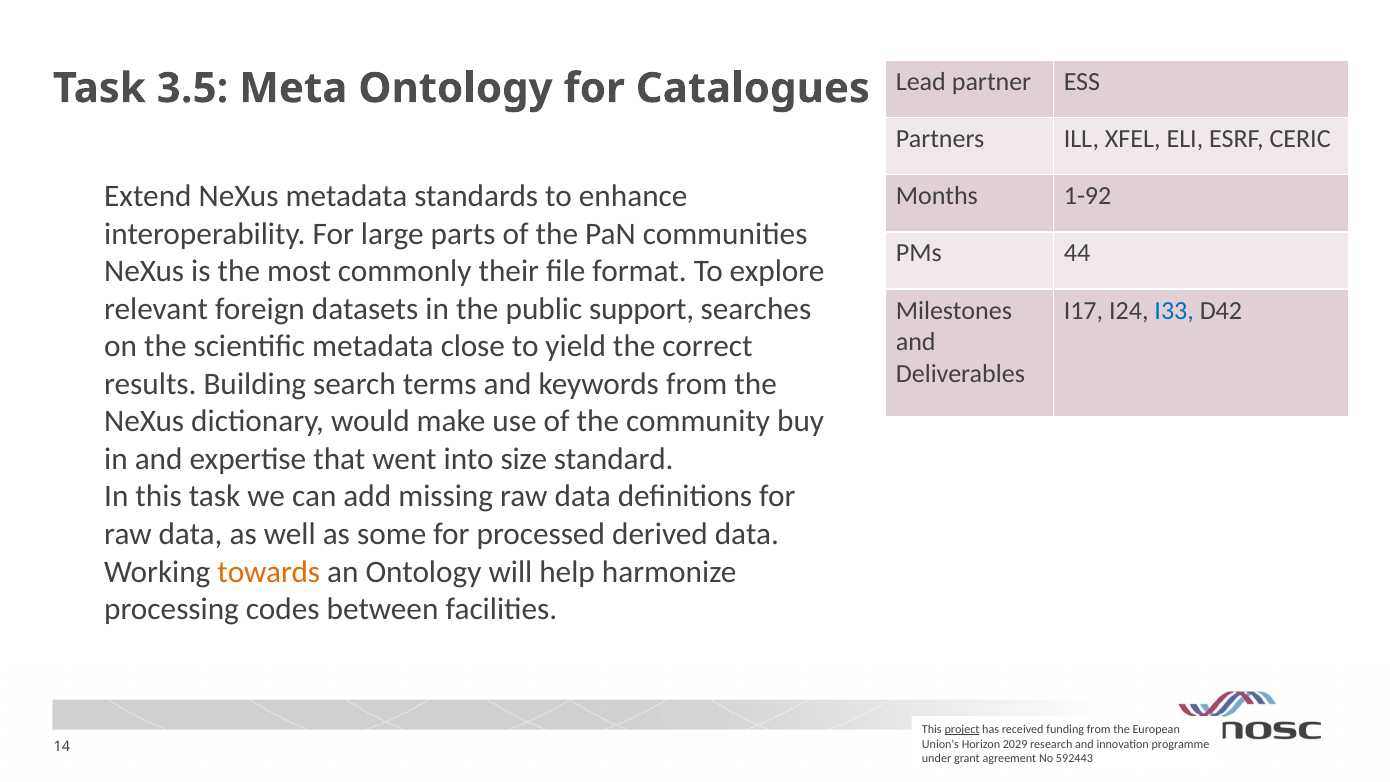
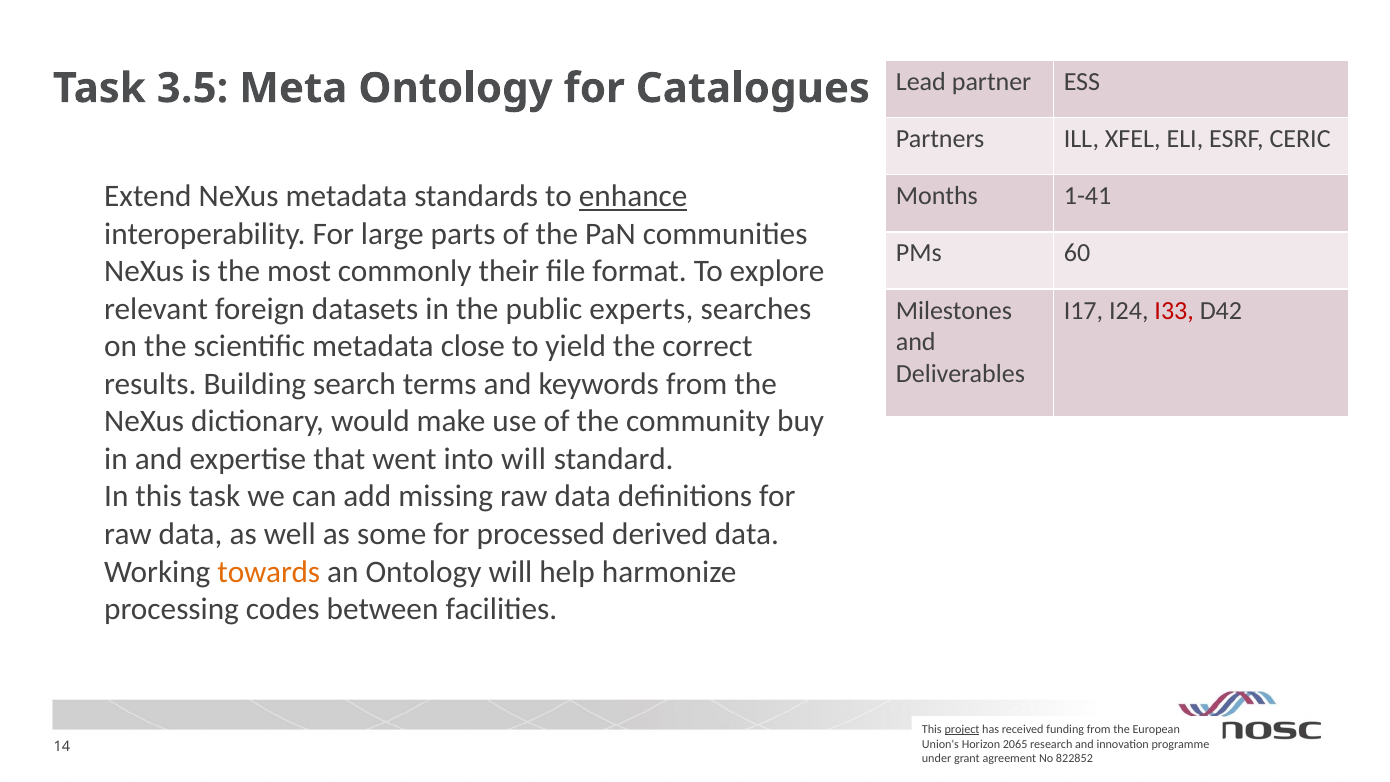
enhance underline: none -> present (633, 196)
1-92: 1-92 -> 1-41 (1088, 196)
44: 44 -> 60 (1077, 253)
support: support -> experts (641, 309)
I33 colour: blue -> red (1174, 311)
into size: size -> will (524, 459)
2029: 2029 -> 2065 (1015, 744)
592443: 592443 -> 822852 (1074, 758)
